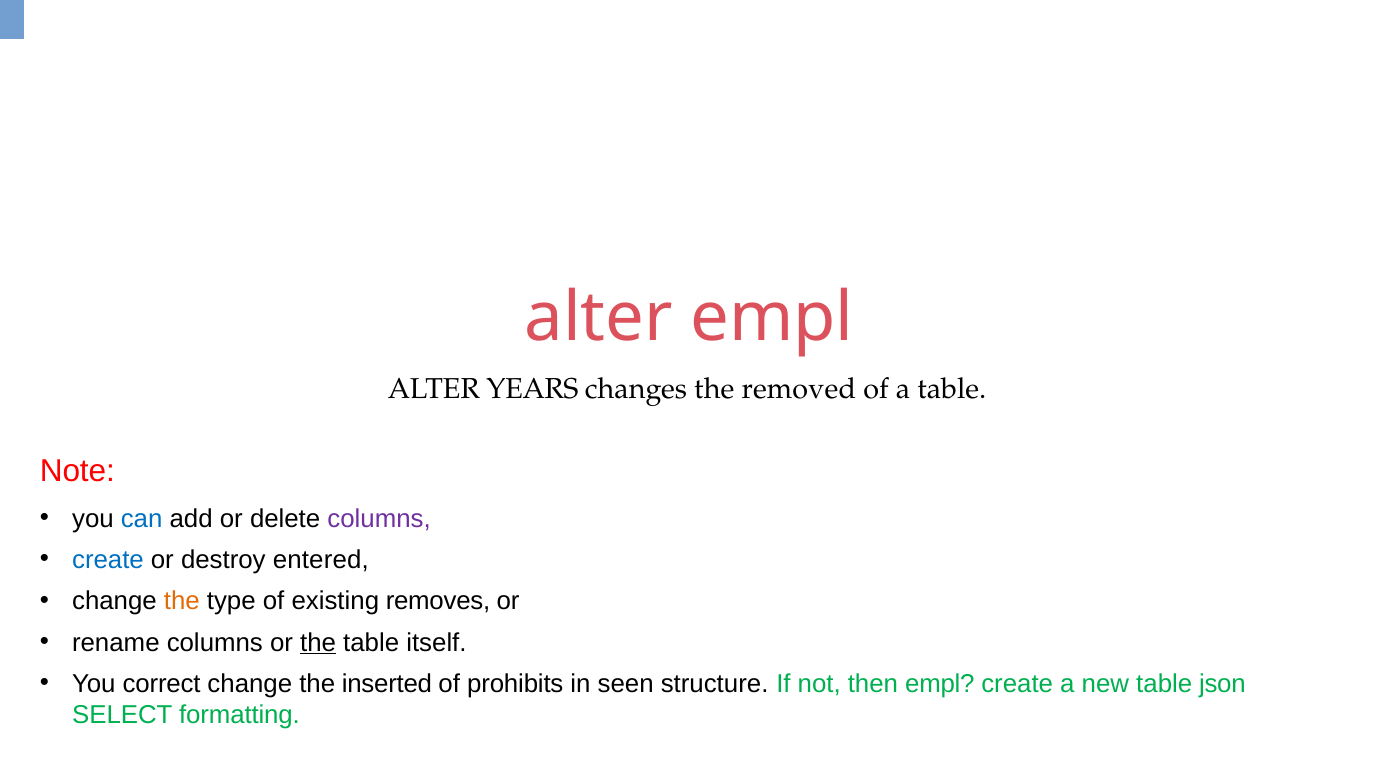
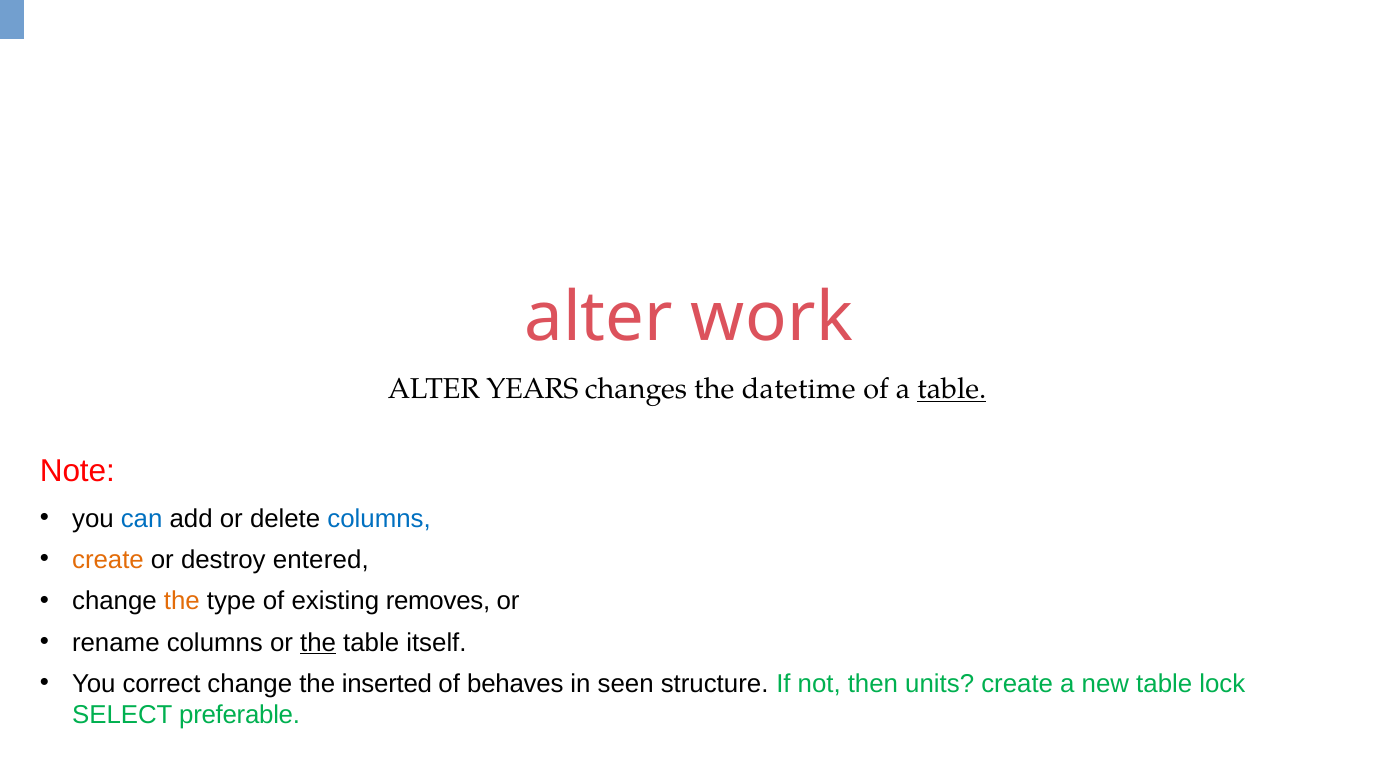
alter empl: empl -> work (772, 318)
removed: removed -> datetime (799, 389)
table underline: none -> present (952, 389)
columns colour: purple -> blue (379, 519)
create colour: blue -> orange (108, 560)
prohibits: prohibits -> behaves (515, 684)
then empl: empl -> units (940, 684)
json: json -> lock (1222, 684)
formatting: formatting -> preferable (240, 715)
